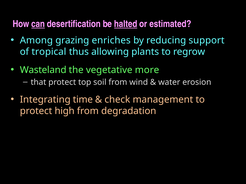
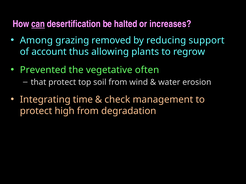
halted underline: present -> none (126, 24)
estimated: estimated -> increases (170, 24)
enriches: enriches -> removed (111, 40)
tropical: tropical -> account (49, 52)
Wasteland: Wasteland -> Prevented (43, 70)
more: more -> often (147, 70)
